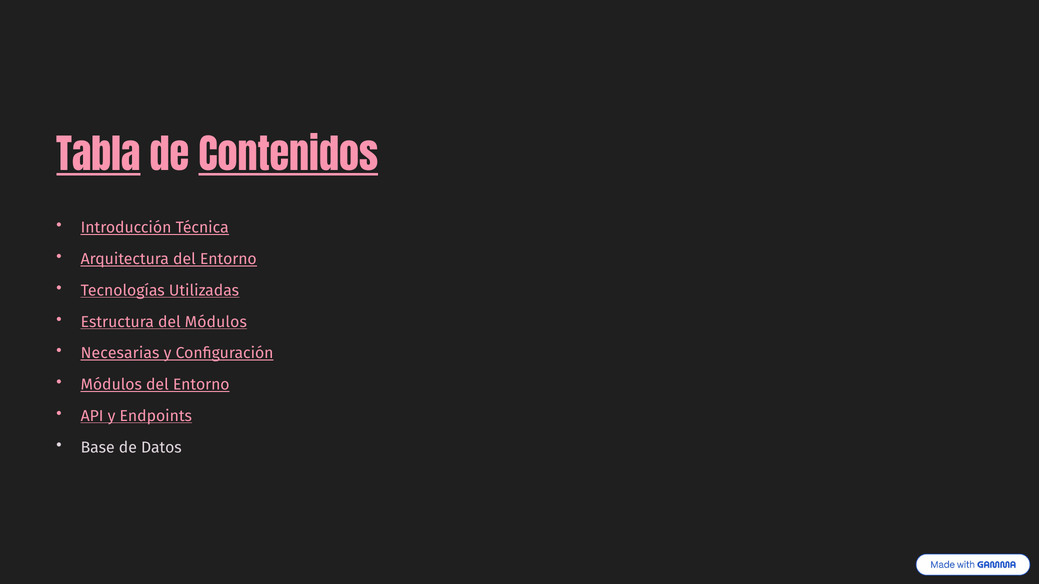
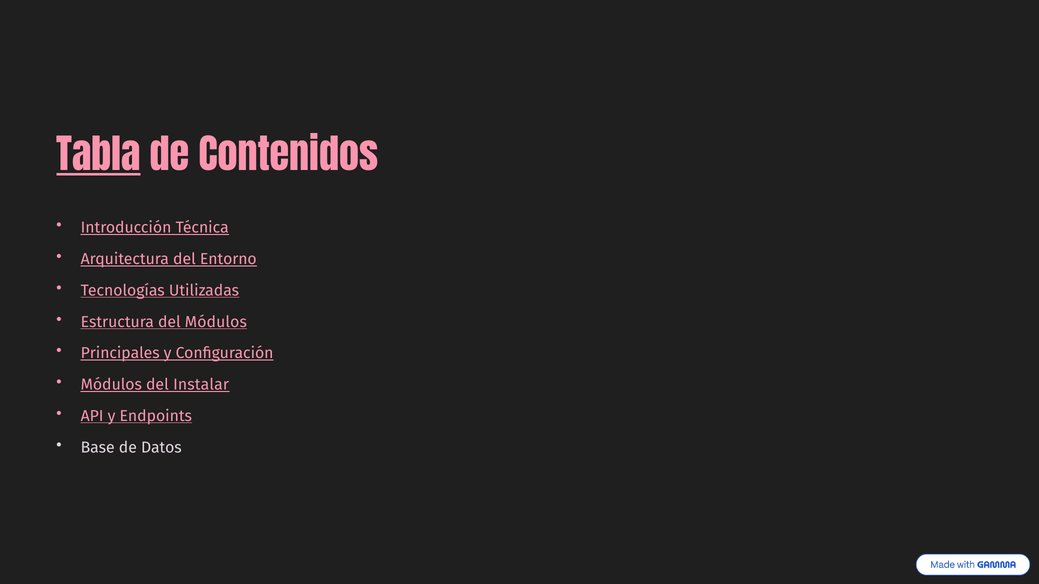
Contenidos underline: present -> none (288, 157)
Necesarias: Necesarias -> Principales (120, 353)
Módulos del Entorno: Entorno -> Instalar (201, 385)
